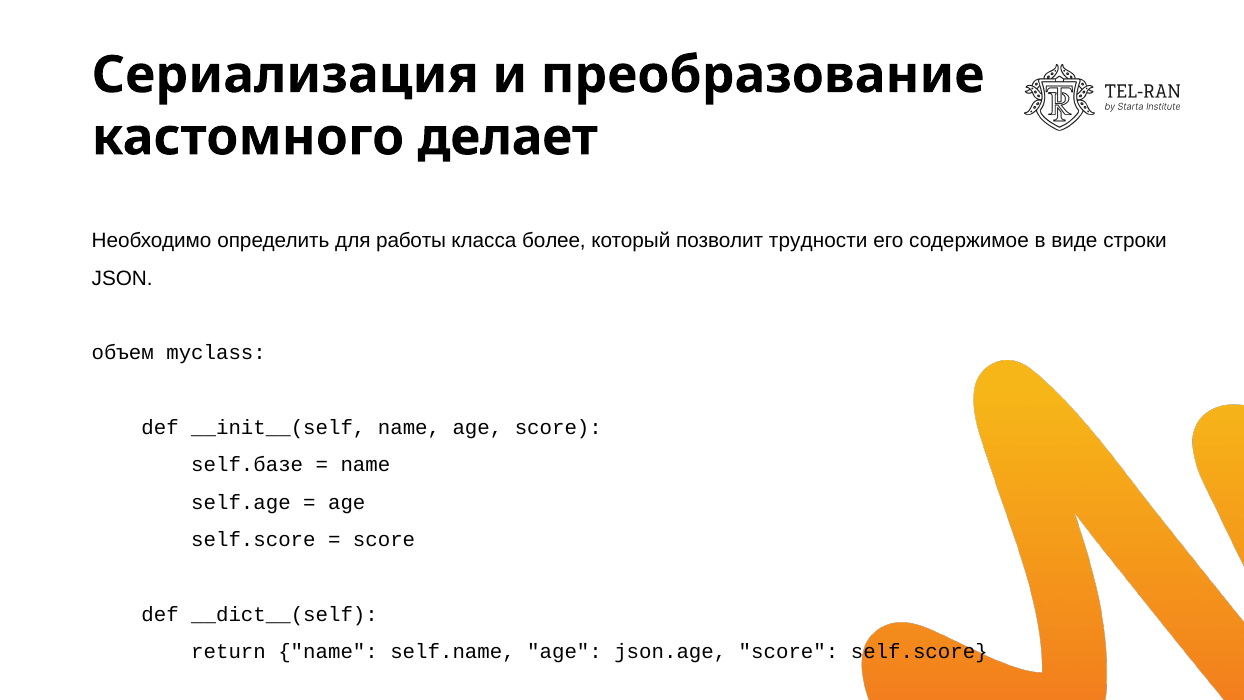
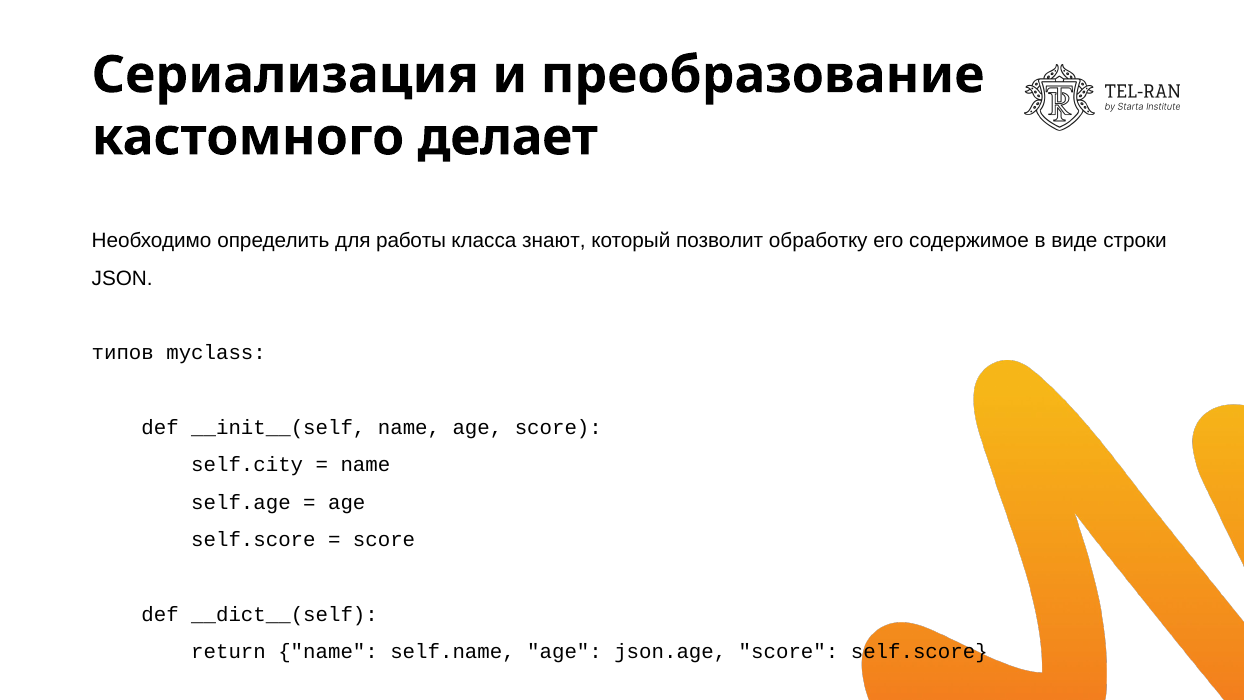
более: более -> знают (554, 241)
трудности: трудности -> обработку (818, 241)
объем: объем -> типов (123, 353)
self.базе: self.базе -> self.city (247, 465)
